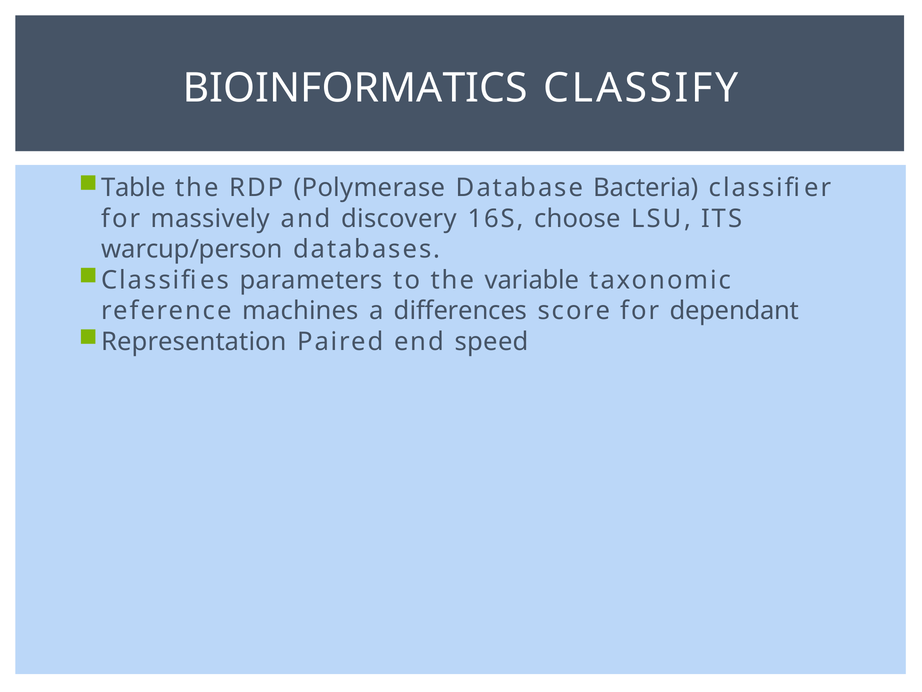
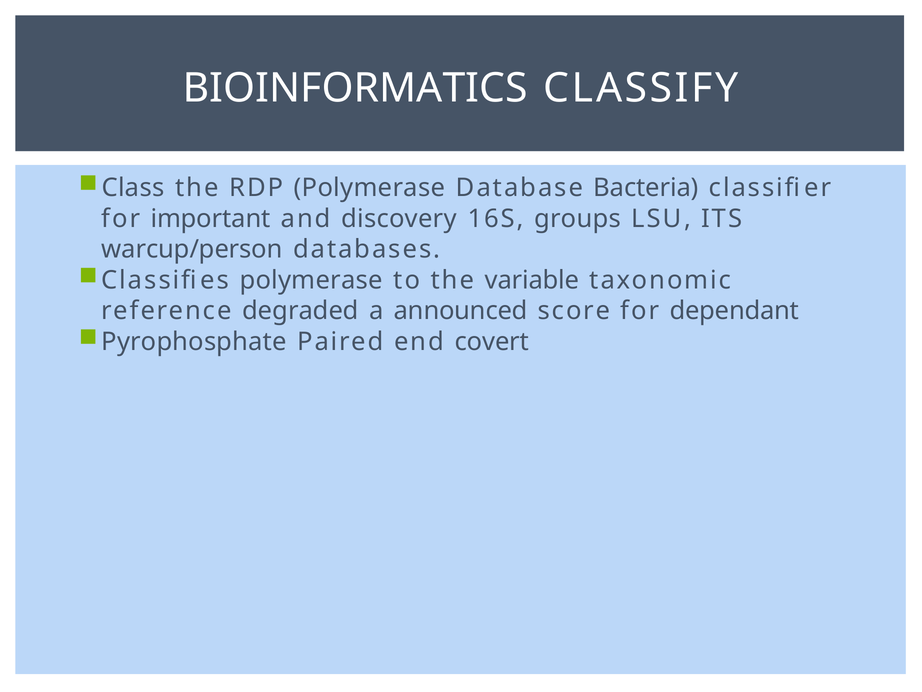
Table: Table -> Class (133, 188)
massively: massively -> important (211, 218)
choose: choose -> groups (577, 218)
Classifies parameters: parameters -> polymerase (311, 280)
machines: machines -> degraded (300, 311)
differences: differences -> announced (461, 311)
Representation: Representation -> Pyrophosphate (194, 341)
speed: speed -> covert (492, 341)
